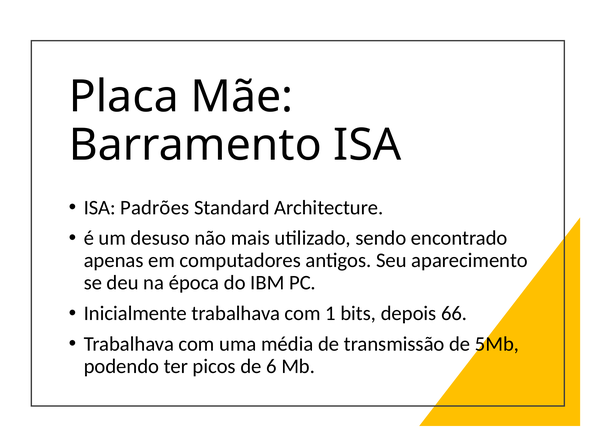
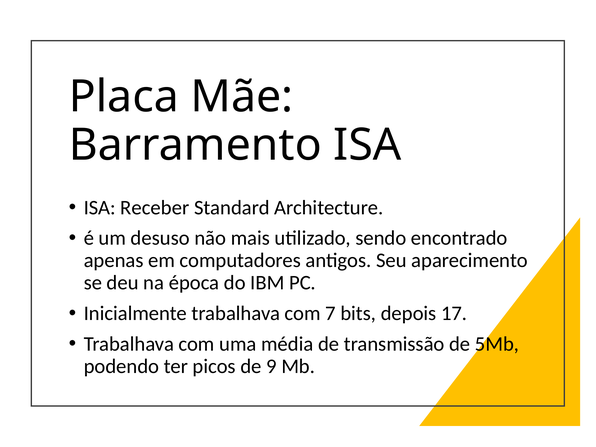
Padrões: Padrões -> Receber (155, 208)
1: 1 -> 7 (330, 313)
66: 66 -> 17 (454, 313)
6: 6 -> 9 (271, 366)
